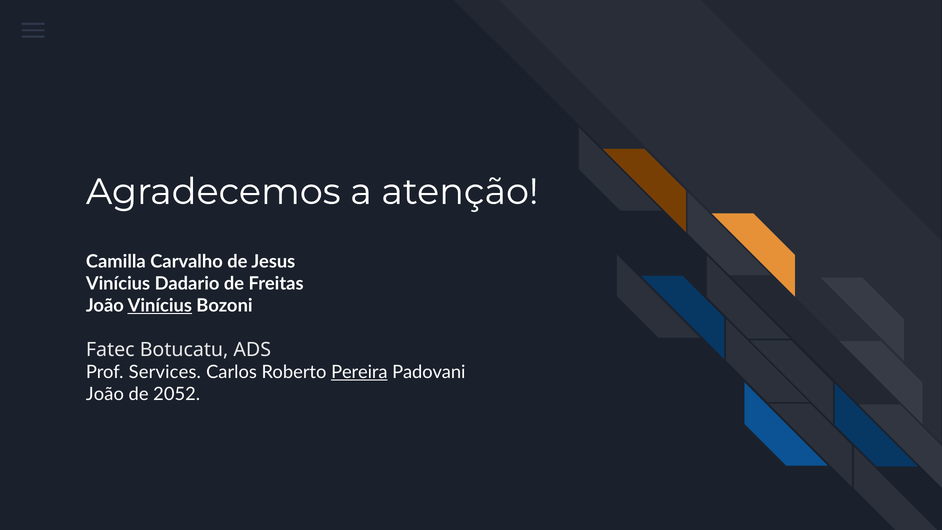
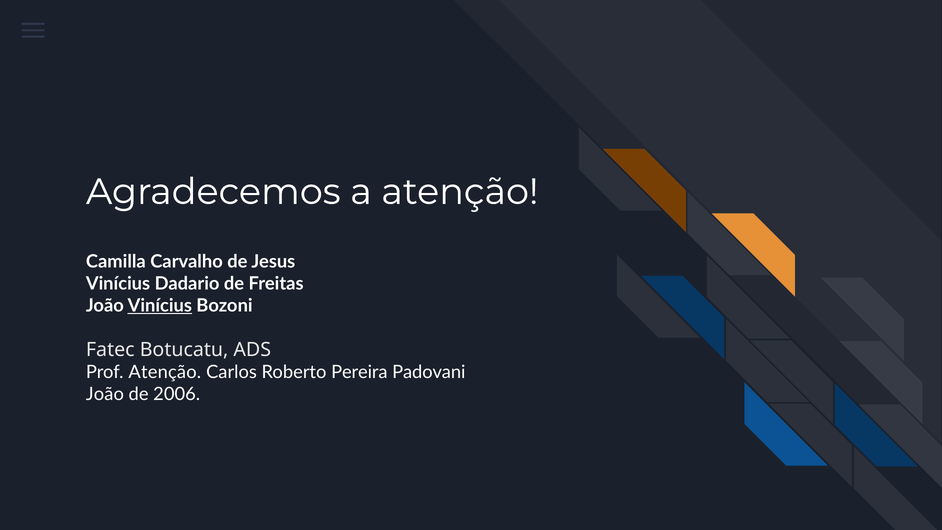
Prof Services: Services -> Atenção (165, 372)
Pereira underline: present -> none (359, 372)
2052: 2052 -> 2006 (177, 394)
